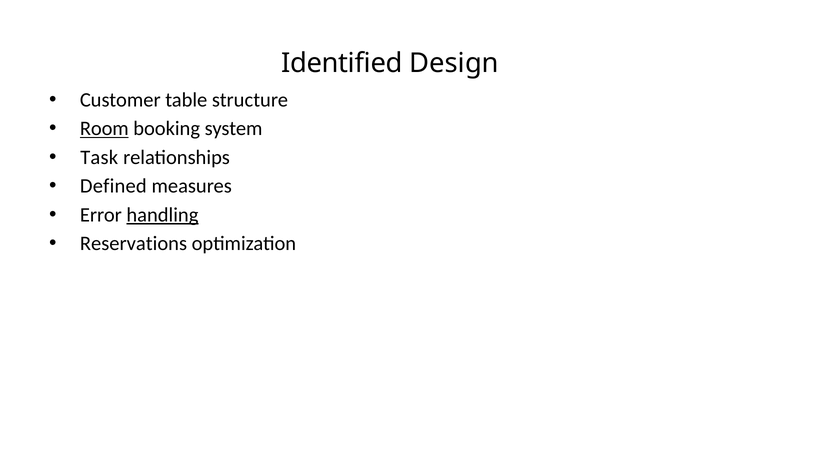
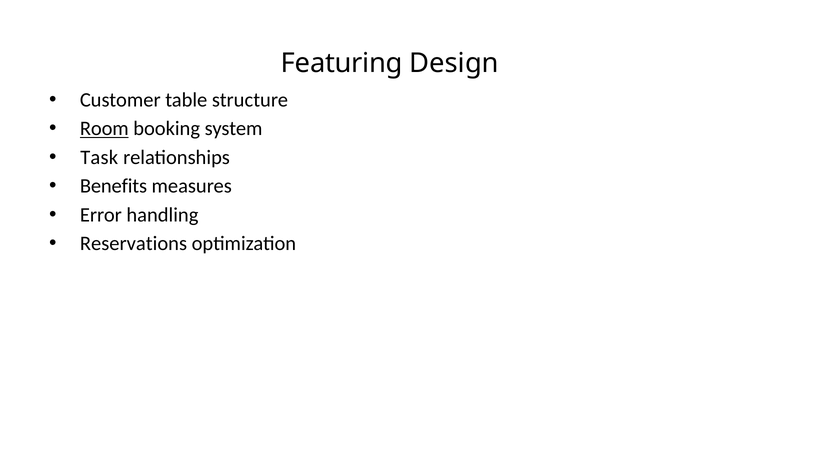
Identified: Identified -> Featuring (342, 63)
Defined: Defined -> Benefits (113, 186)
handling underline: present -> none (162, 215)
